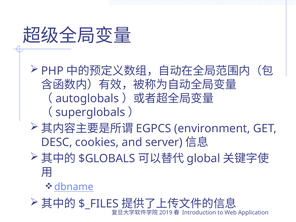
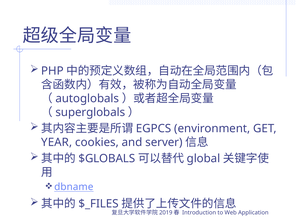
DESC: DESC -> YEAR (57, 142)
